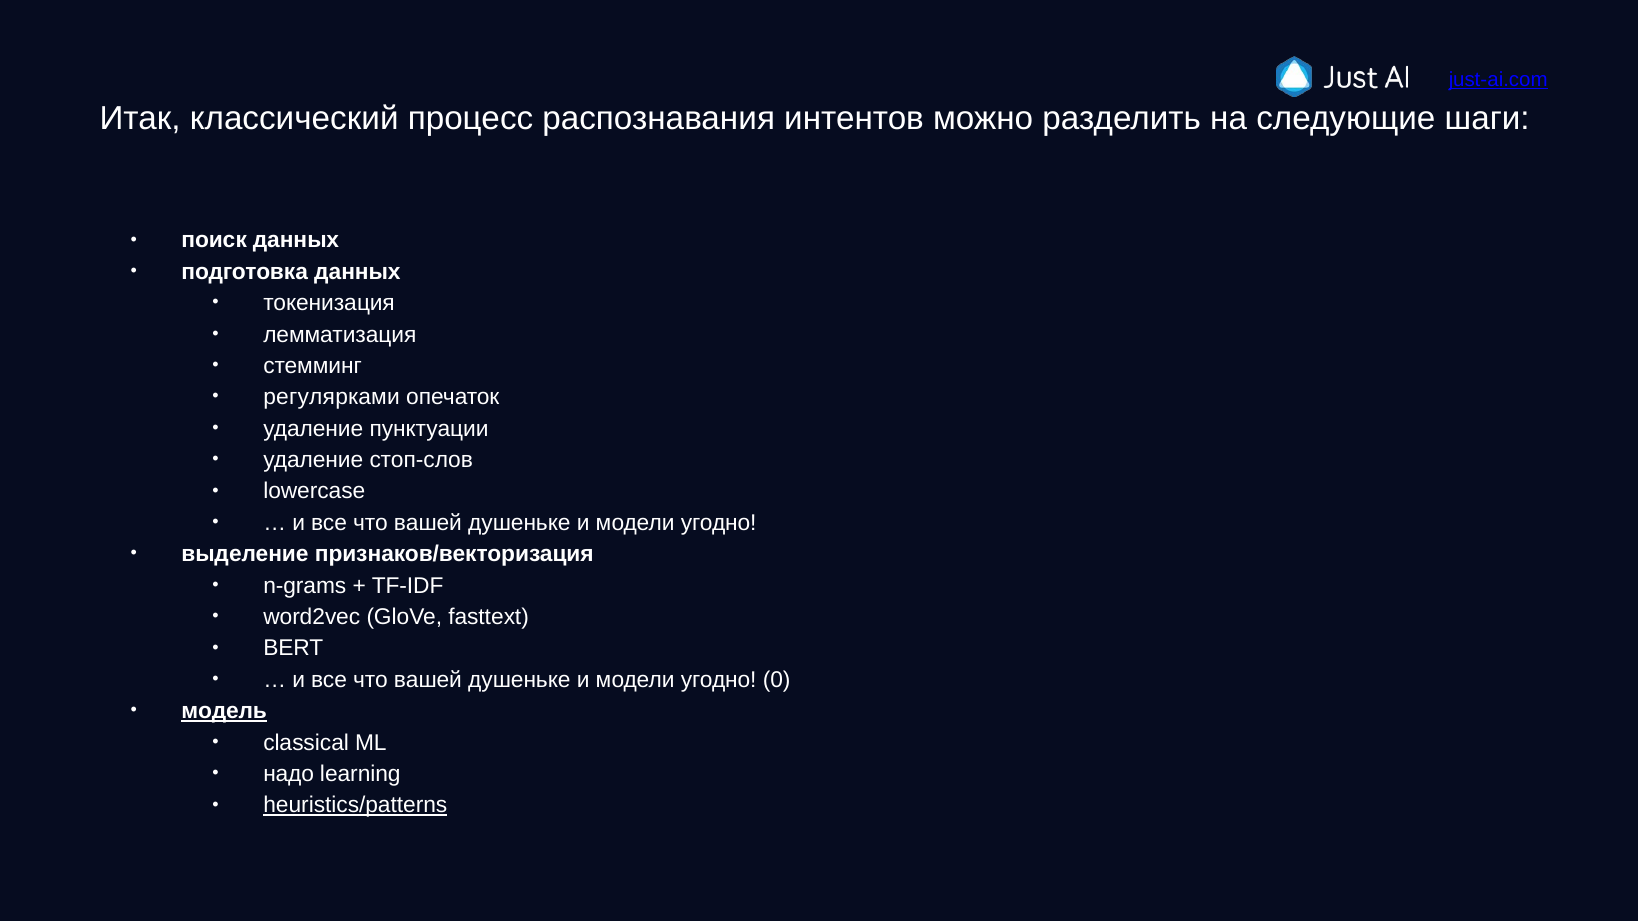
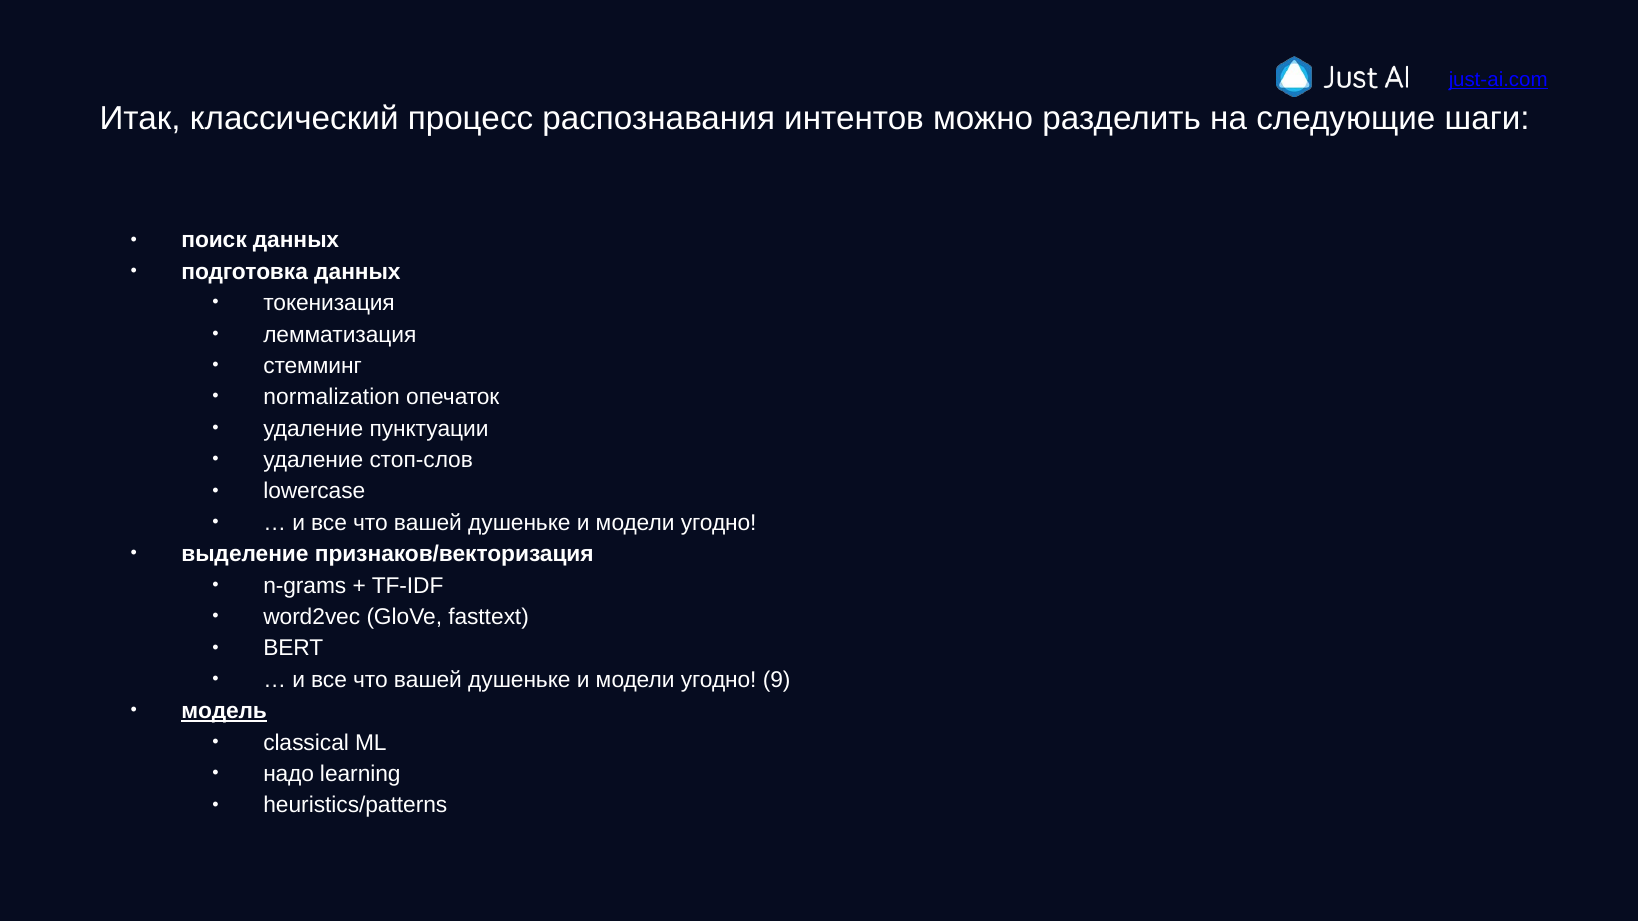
регулярками: регулярками -> normalization (332, 397)
0: 0 -> 9 (777, 680)
heuristics/patterns underline: present -> none (355, 806)
